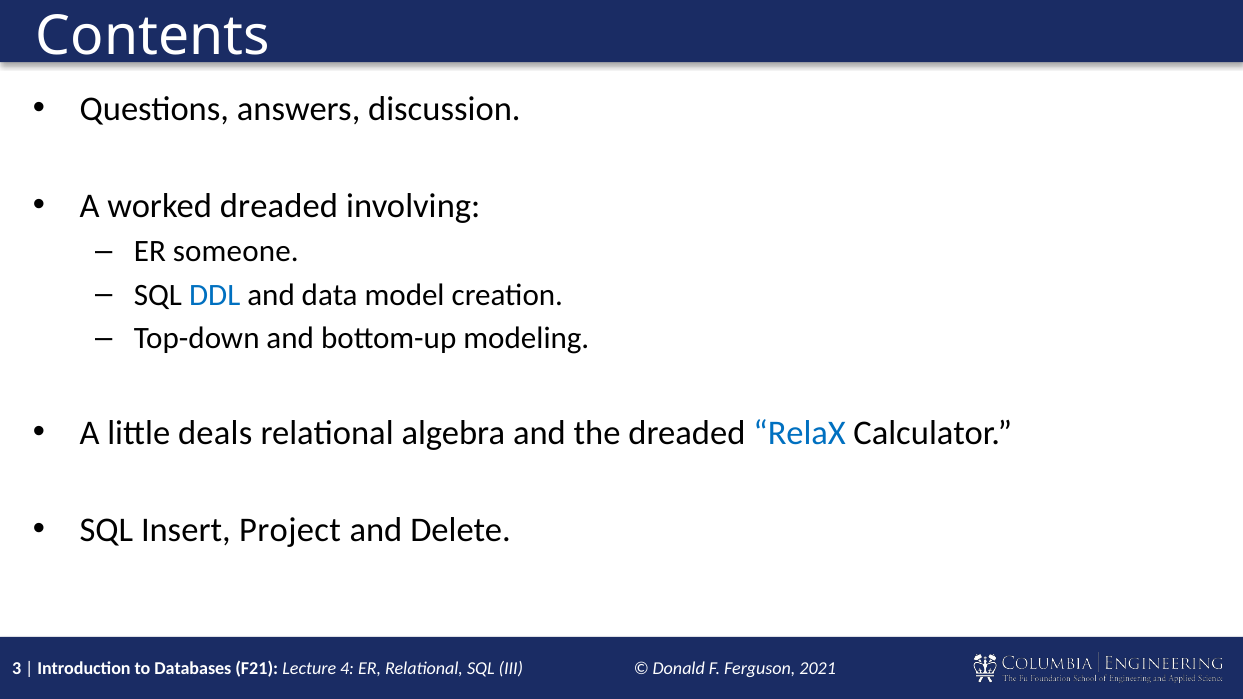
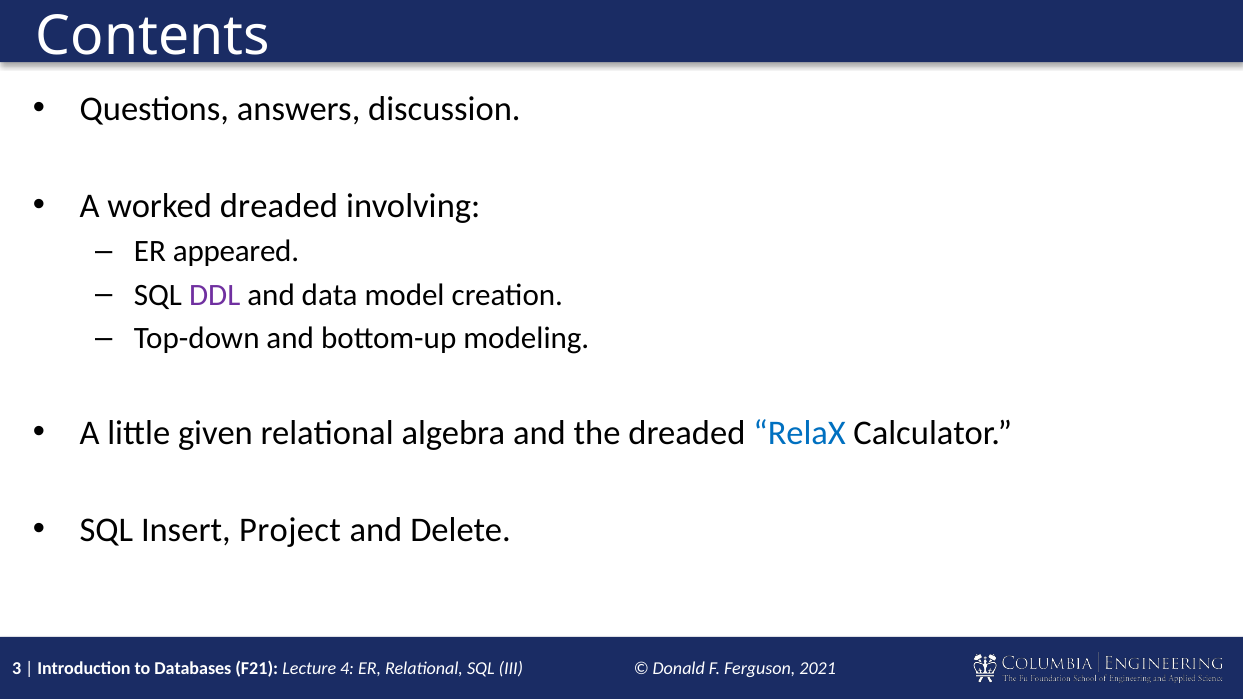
someone: someone -> appeared (236, 252)
DDL colour: blue -> purple (215, 295)
deals: deals -> given (215, 433)
